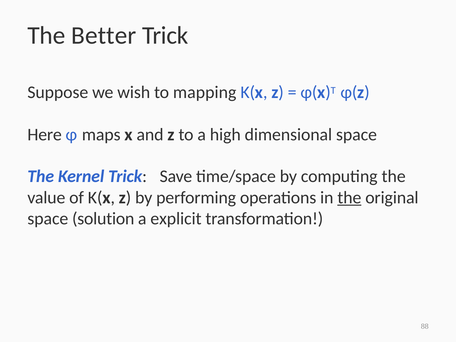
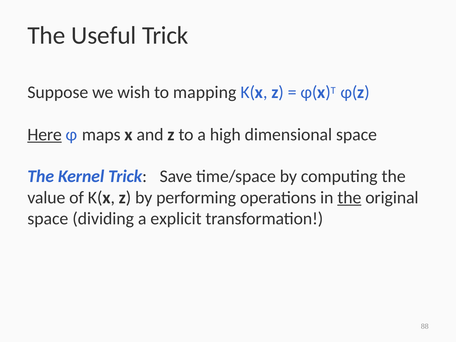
Better: Better -> Useful (104, 36)
Here underline: none -> present (45, 135)
solution: solution -> dividing (103, 219)
